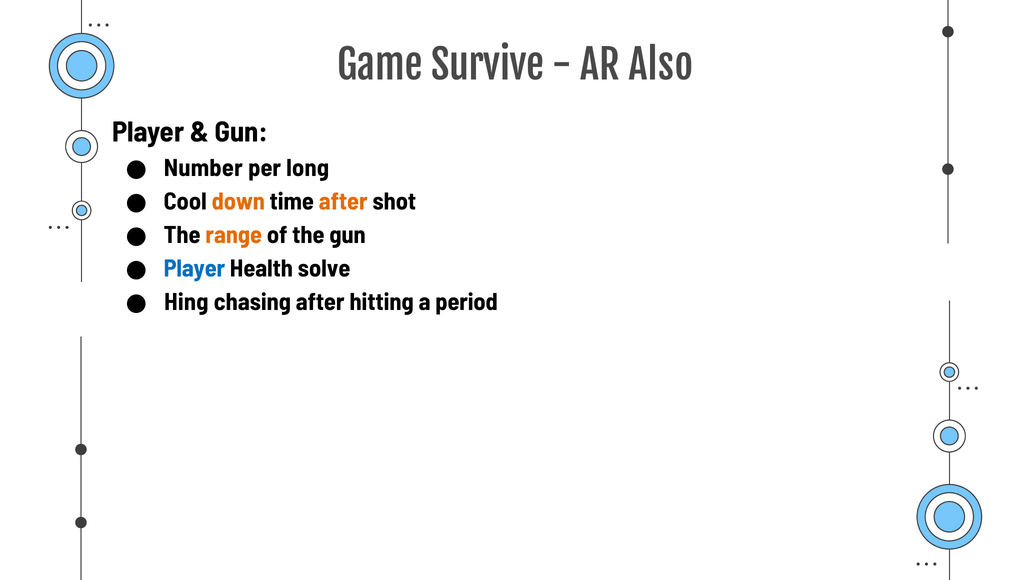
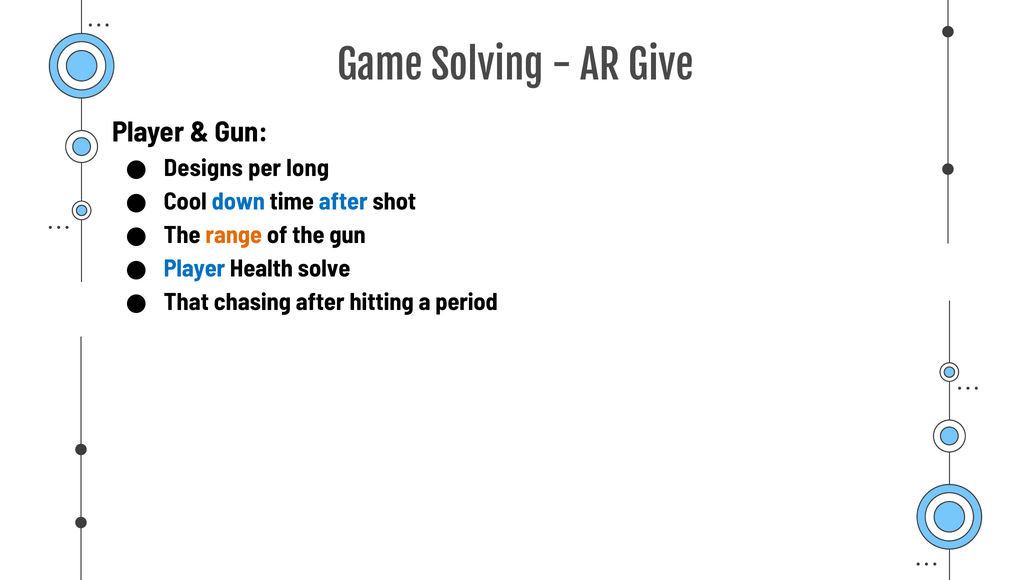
Survive: Survive -> Solving (487, 67)
Also: Also -> Give (661, 67)
Number: Number -> Designs (203, 168)
down colour: orange -> blue (238, 202)
after colour: orange -> blue (343, 202)
Hing: Hing -> That (186, 302)
